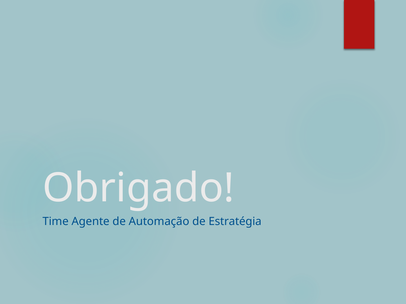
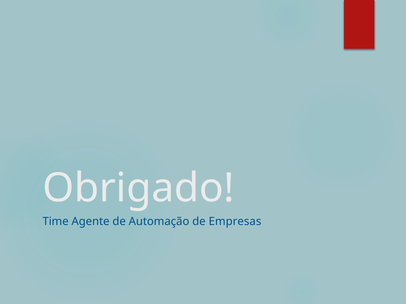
Estratégia: Estratégia -> Empresas (235, 222)
